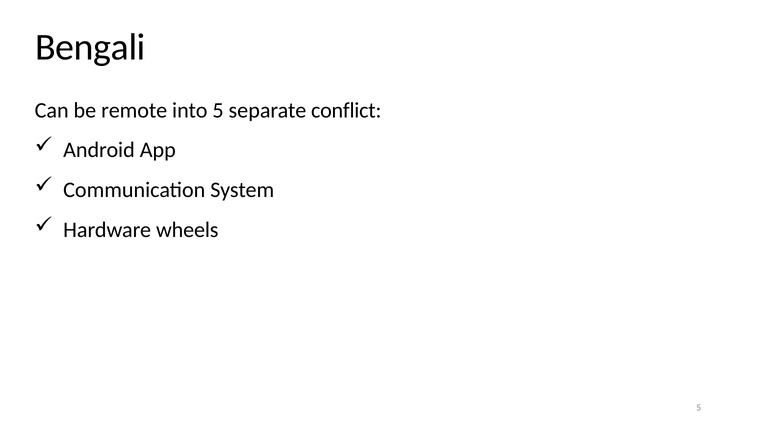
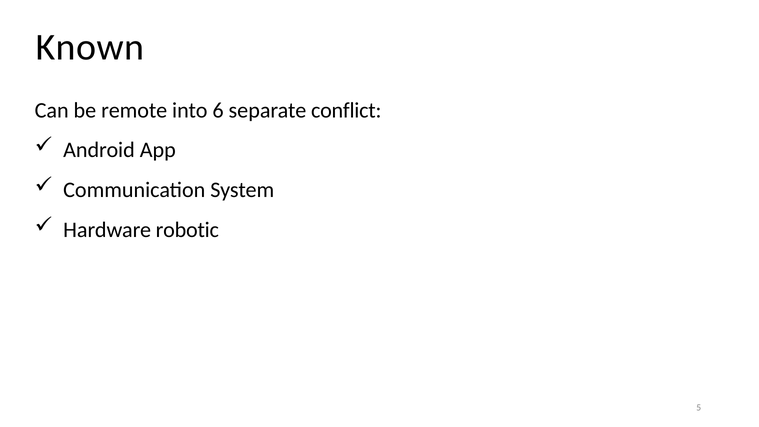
Bengali: Bengali -> Known (90, 47)
into 5: 5 -> 6 (218, 110)
wheels: wheels -> robotic (187, 230)
